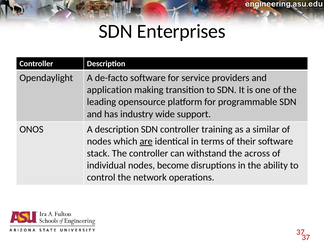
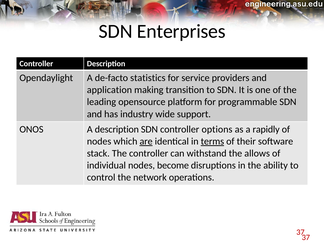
de-facto software: software -> statistics (148, 78)
training: training -> options (217, 129)
similar: similar -> rapidly (266, 129)
terms underline: none -> present (212, 141)
across: across -> allows (257, 153)
